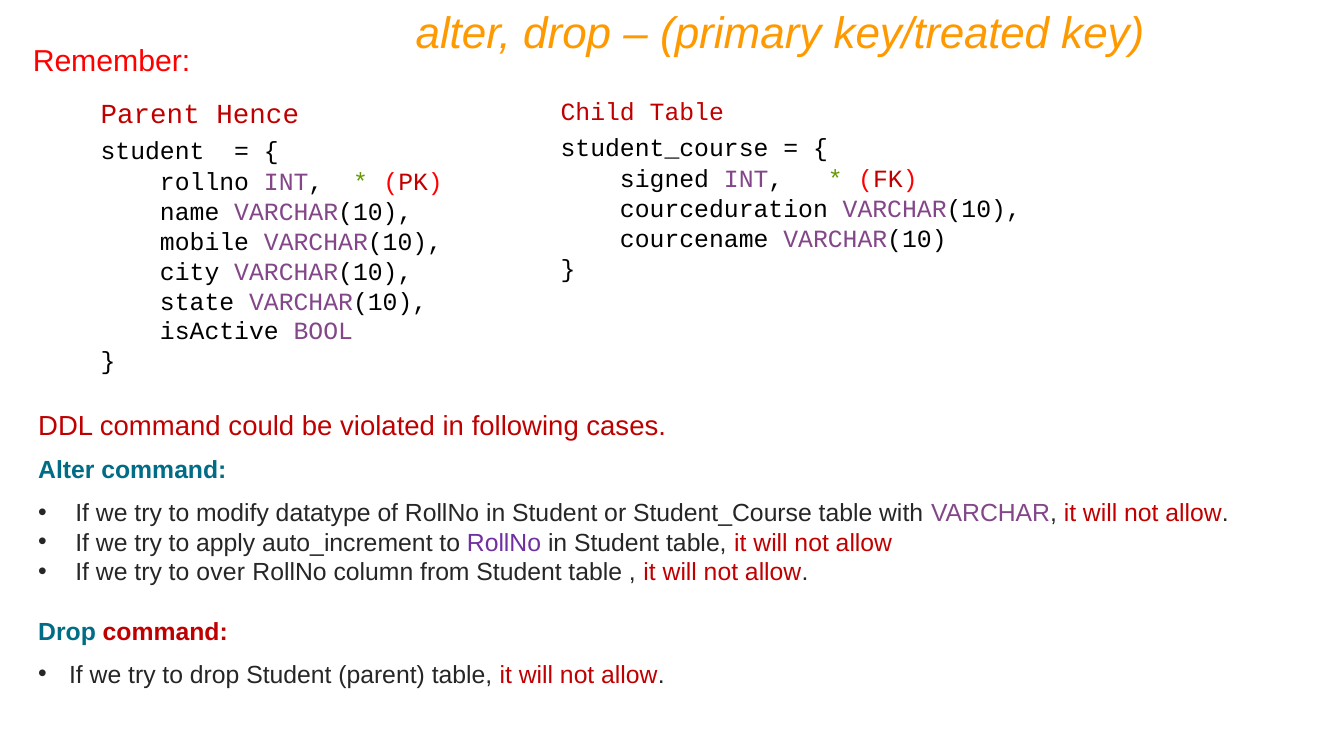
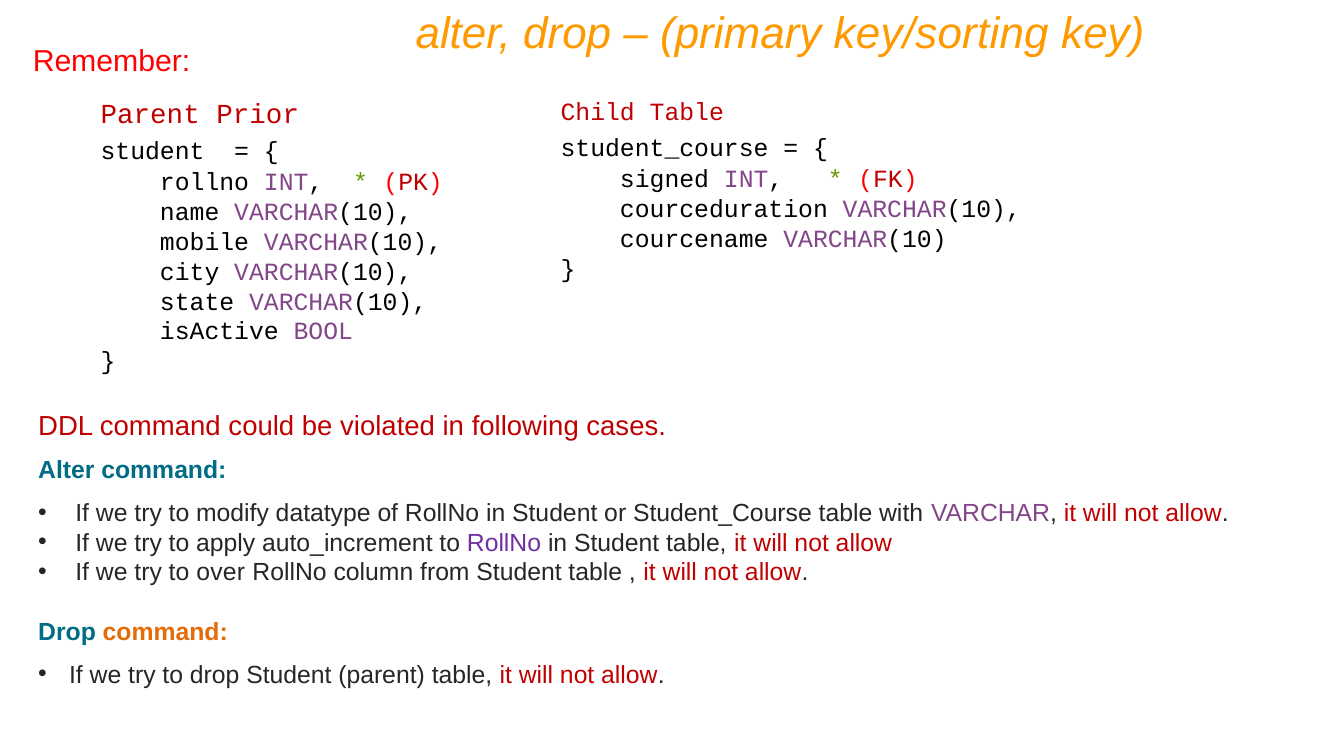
key/treated: key/treated -> key/sorting (941, 34)
Hence: Hence -> Prior (258, 114)
command colour: red -> orange (165, 632)
